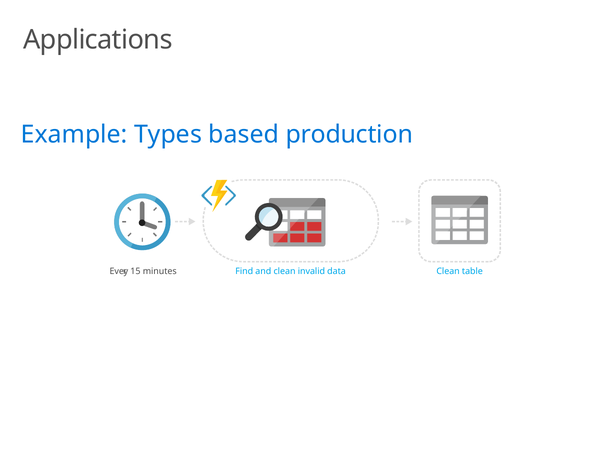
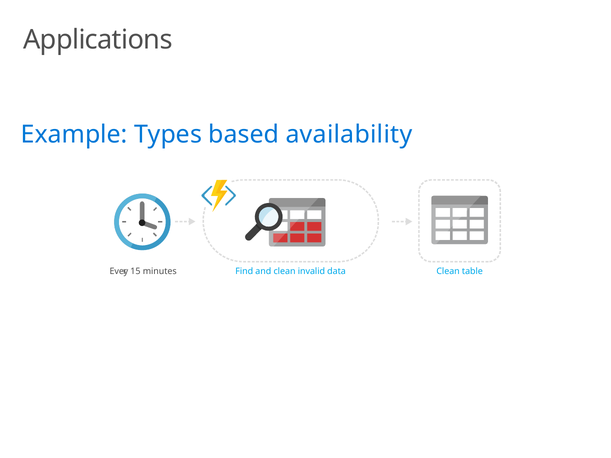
production: production -> availability (349, 135)
